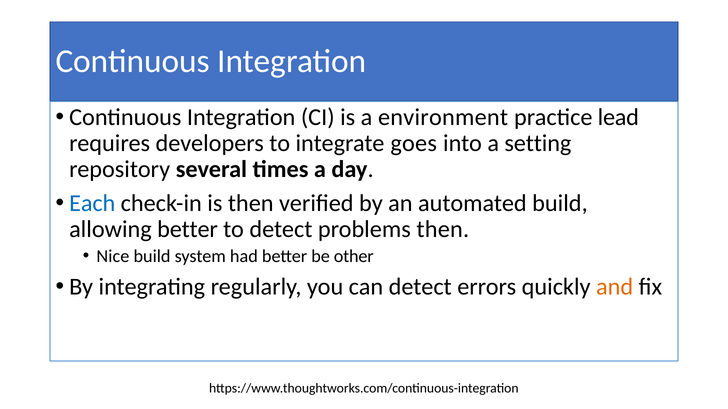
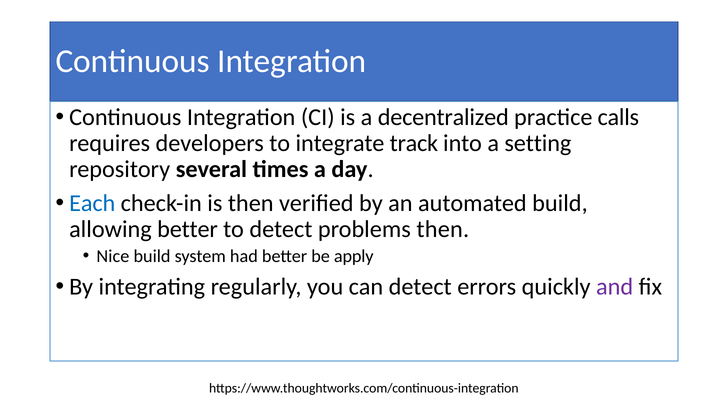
environment: environment -> decentralized (443, 117)
lead: lead -> calls (618, 117)
goes: goes -> track (414, 143)
other: other -> apply (354, 256)
and colour: orange -> purple (615, 287)
